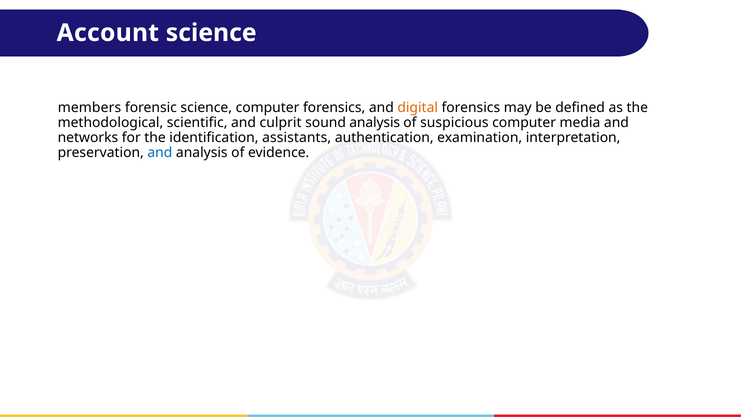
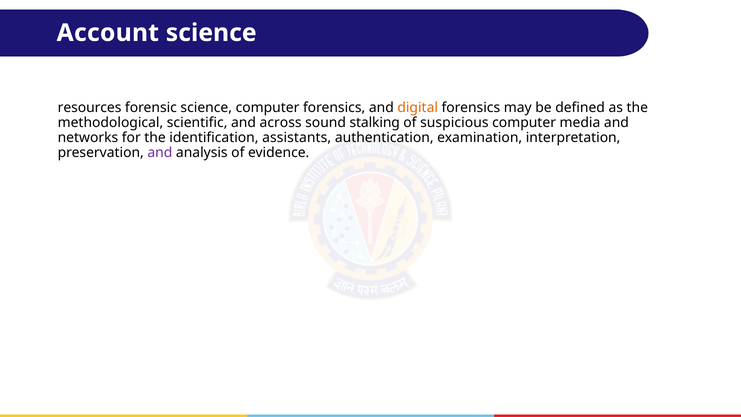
members: members -> resources (90, 107)
culprit: culprit -> across (281, 122)
sound analysis: analysis -> stalking (375, 122)
and colour: blue -> purple (160, 152)
